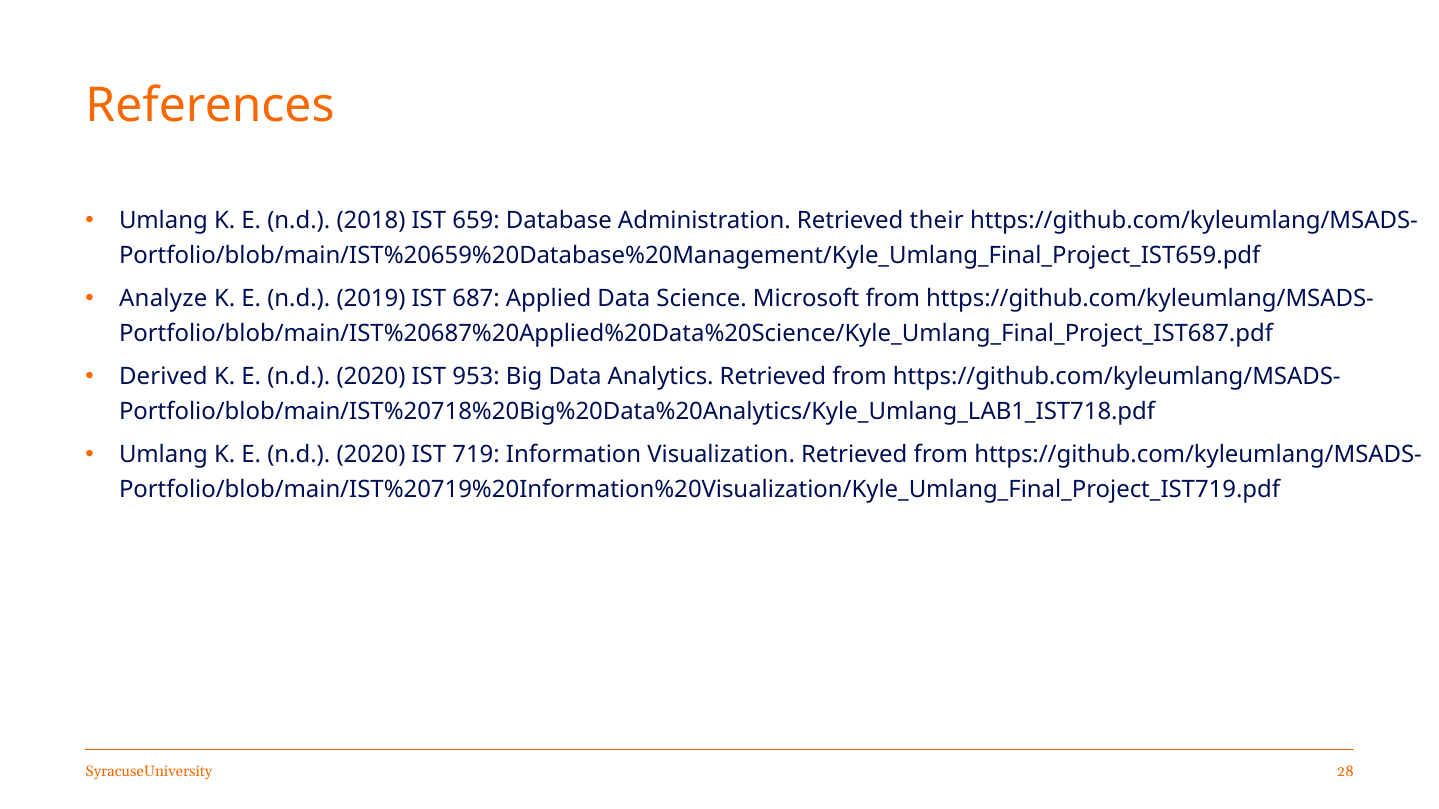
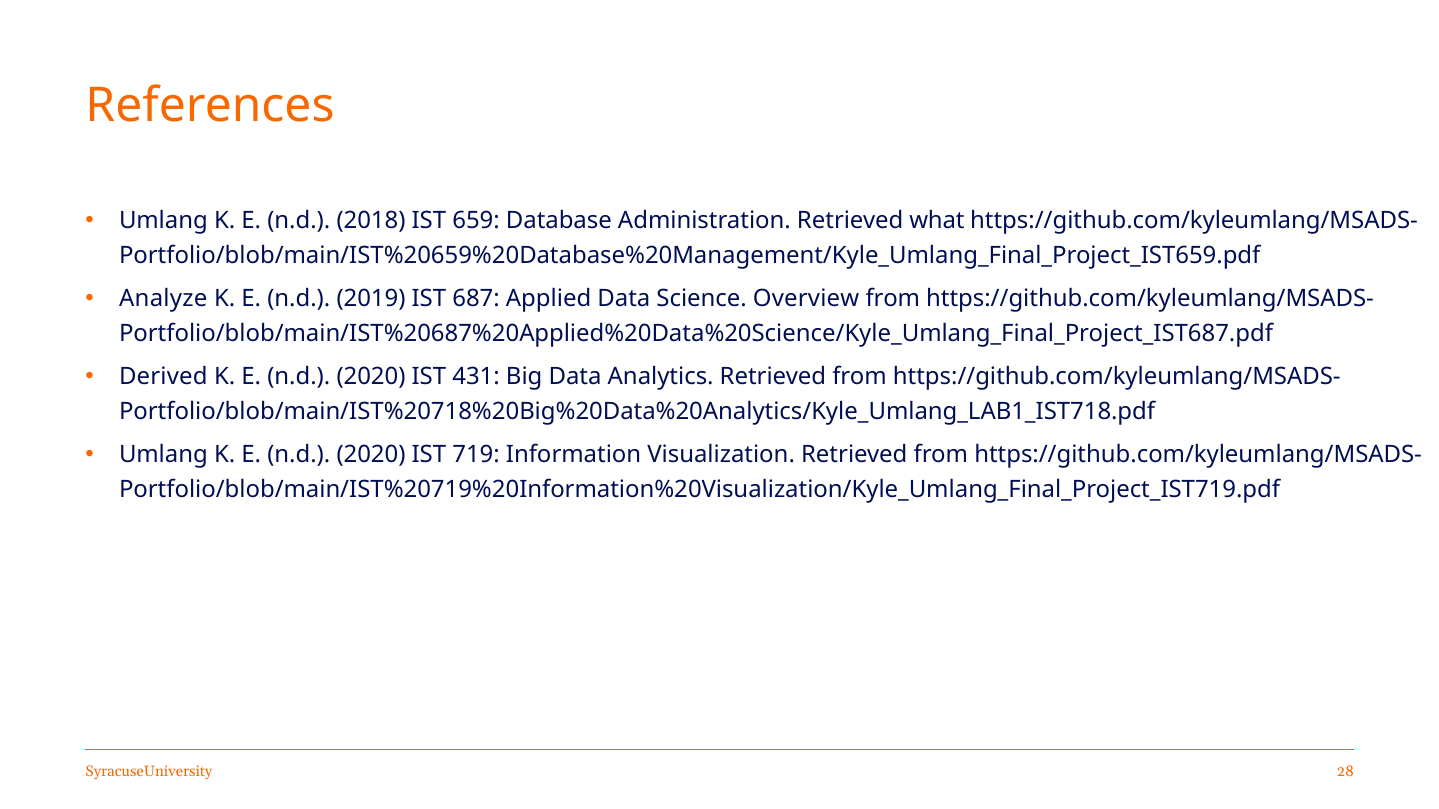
their: their -> what (937, 221)
Microsoft: Microsoft -> Overview (806, 299)
953: 953 -> 431 (476, 377)
